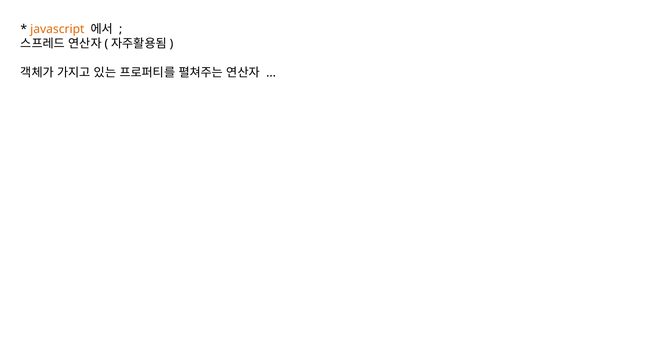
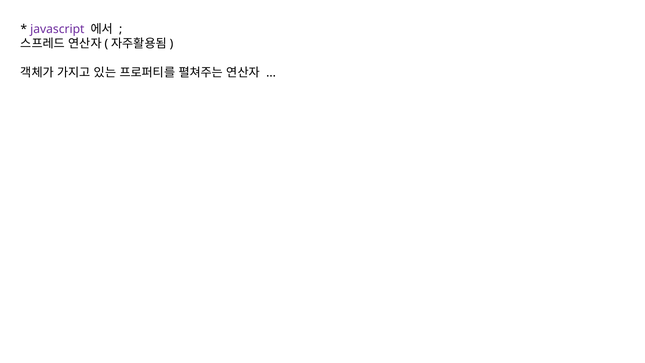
javascript colour: orange -> purple (57, 29)
